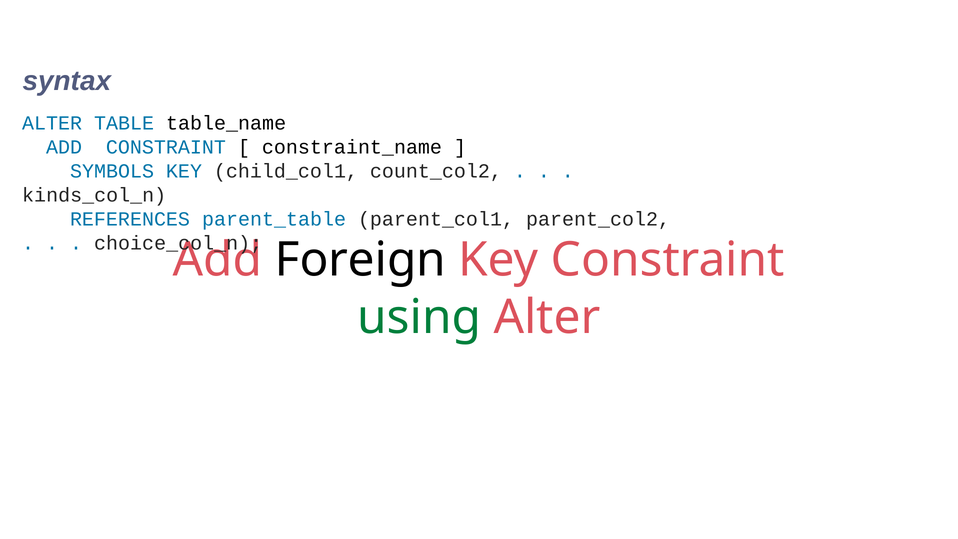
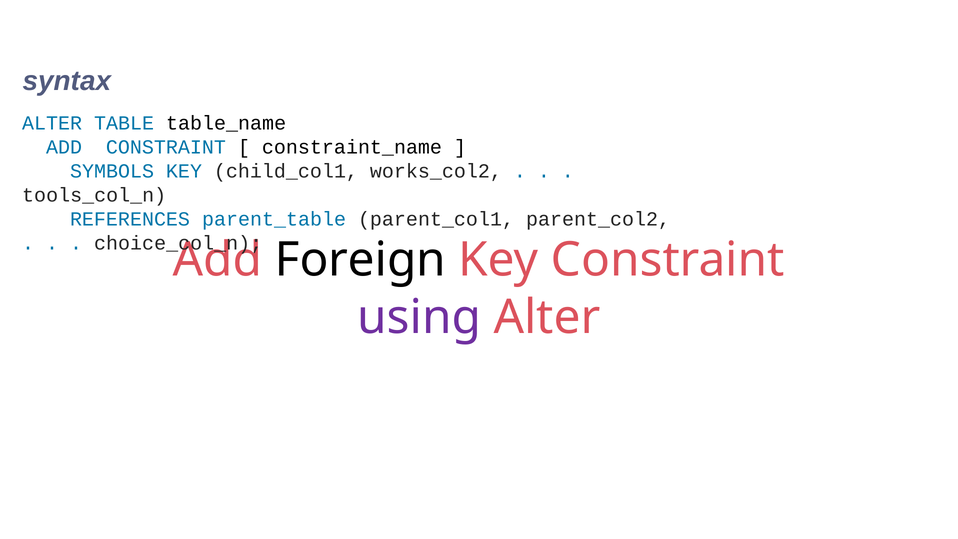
count_col2: count_col2 -> works_col2 (436, 171)
kinds_col_n: kinds_col_n -> tools_col_n (94, 195)
using colour: green -> purple (419, 317)
